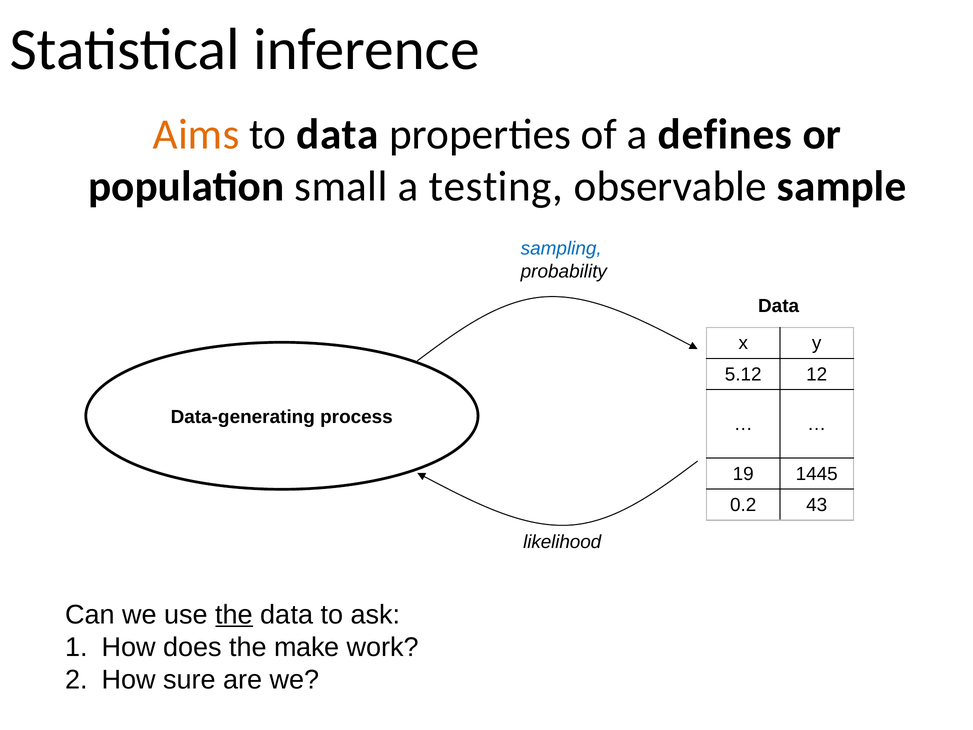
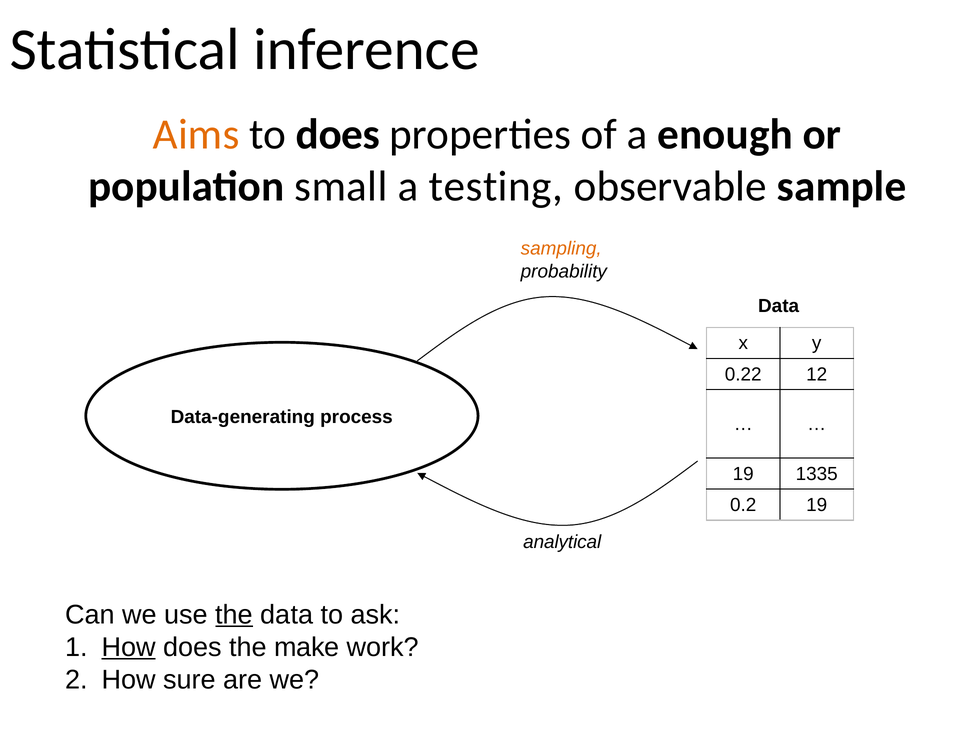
to data: data -> does (338, 135)
defines: defines -> enough (725, 135)
sampling colour: blue -> orange (561, 249)
5.12: 5.12 -> 0.22 (743, 374)
1445: 1445 -> 1335 (817, 474)
0.2 43: 43 -> 19 (817, 505)
likelihood: likelihood -> analytical (562, 542)
How underline: none -> present (129, 647)
